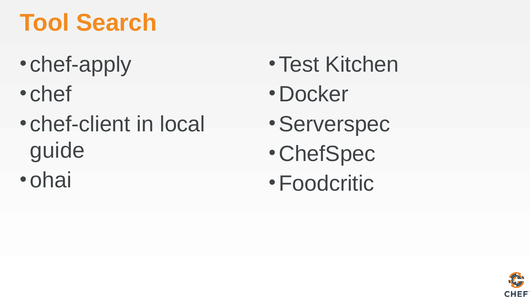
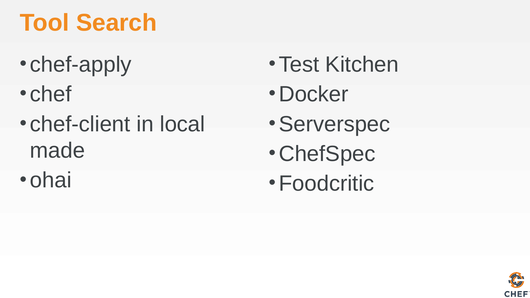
guide: guide -> made (58, 151)
